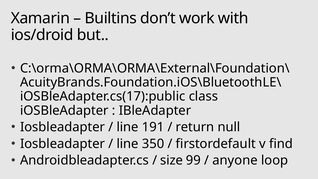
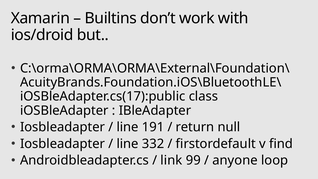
350: 350 -> 332 (153, 144)
size: size -> link (171, 160)
